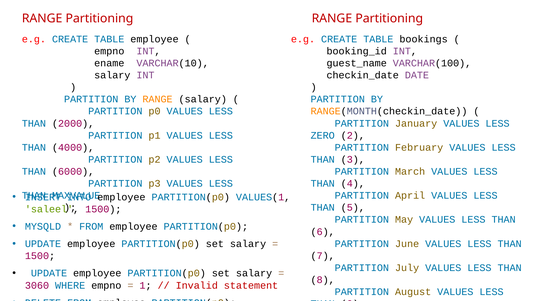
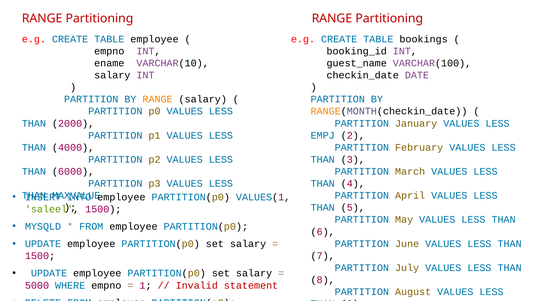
ZERO: ZERO -> EMPJ (323, 136)
3060: 3060 -> 5000 (37, 286)
